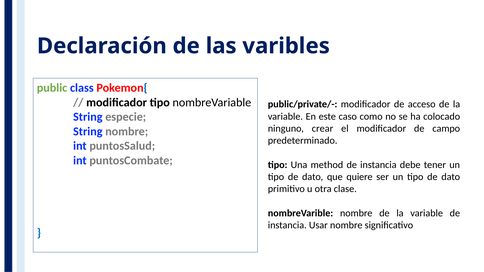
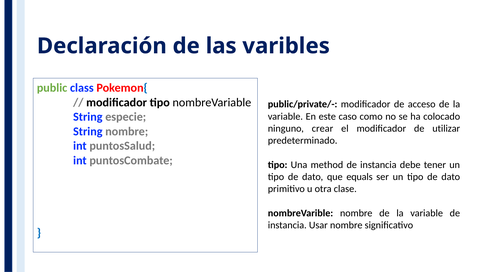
campo: campo -> utilizar (446, 129)
quiere: quiere -> equals (360, 177)
